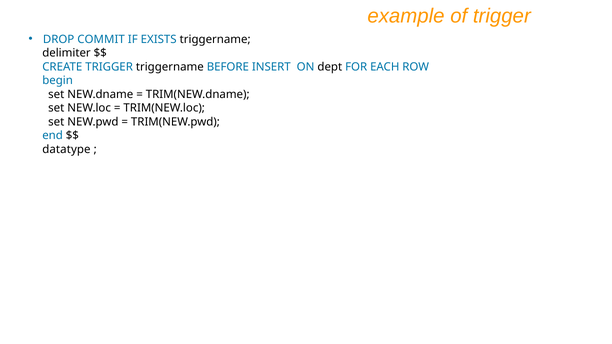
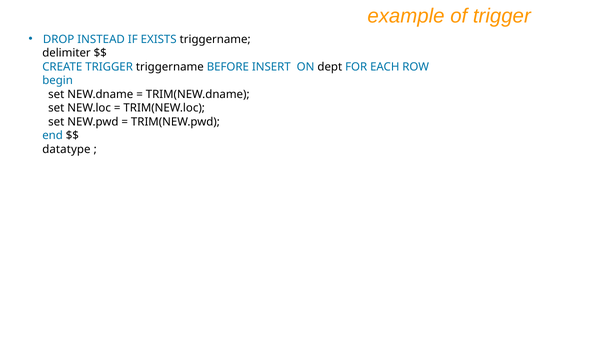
COMMIT: COMMIT -> INSTEAD (101, 39)
